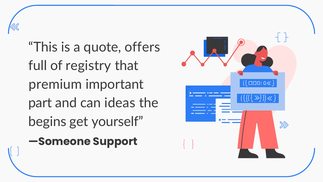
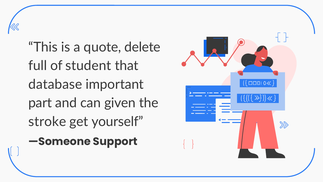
offers: offers -> delete (142, 47)
registry: registry -> student (88, 66)
premium: premium -> database (55, 84)
ideas: ideas -> given (120, 103)
begins: begins -> stroke (47, 121)
